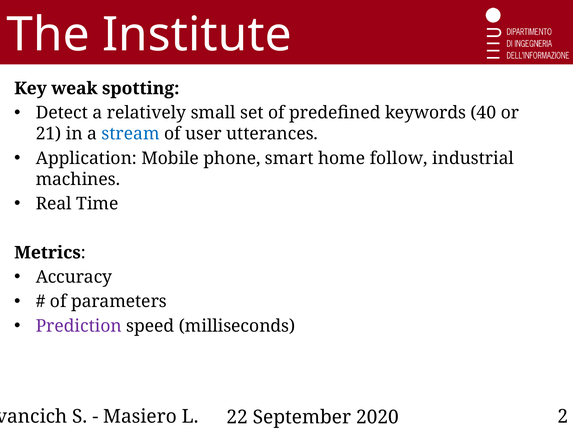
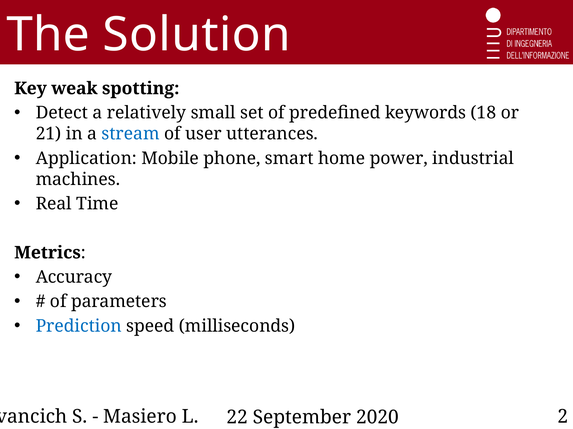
Institute: Institute -> Solution (197, 35)
40: 40 -> 18 (483, 113)
follow: follow -> power (399, 159)
Prediction colour: purple -> blue (79, 327)
